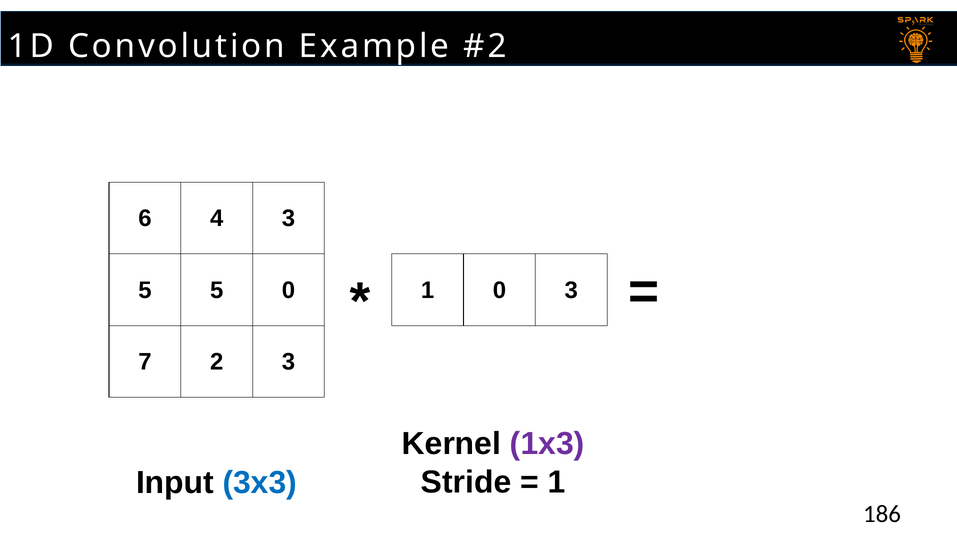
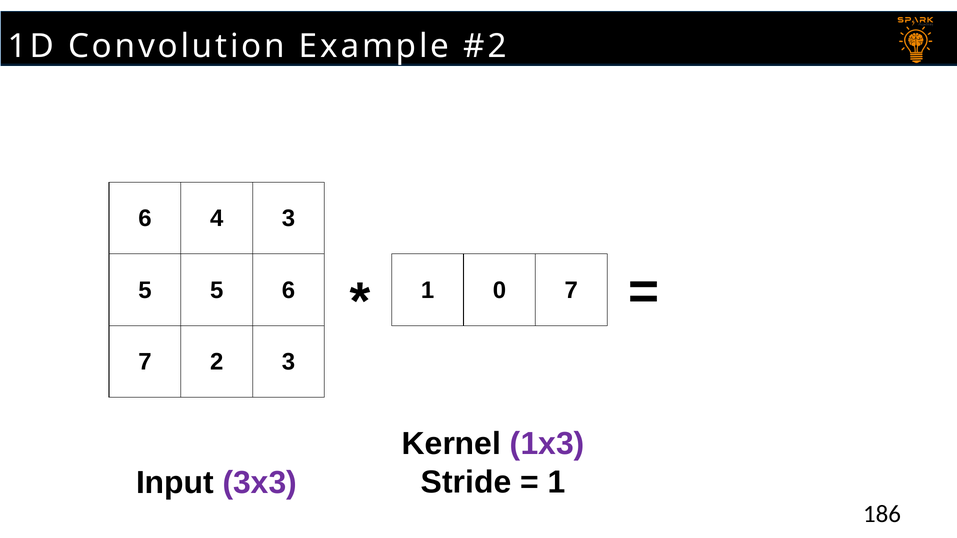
5 0: 0 -> 6 (288, 290)
0 3: 3 -> 7 (571, 290)
3x3 colour: blue -> purple (260, 483)
